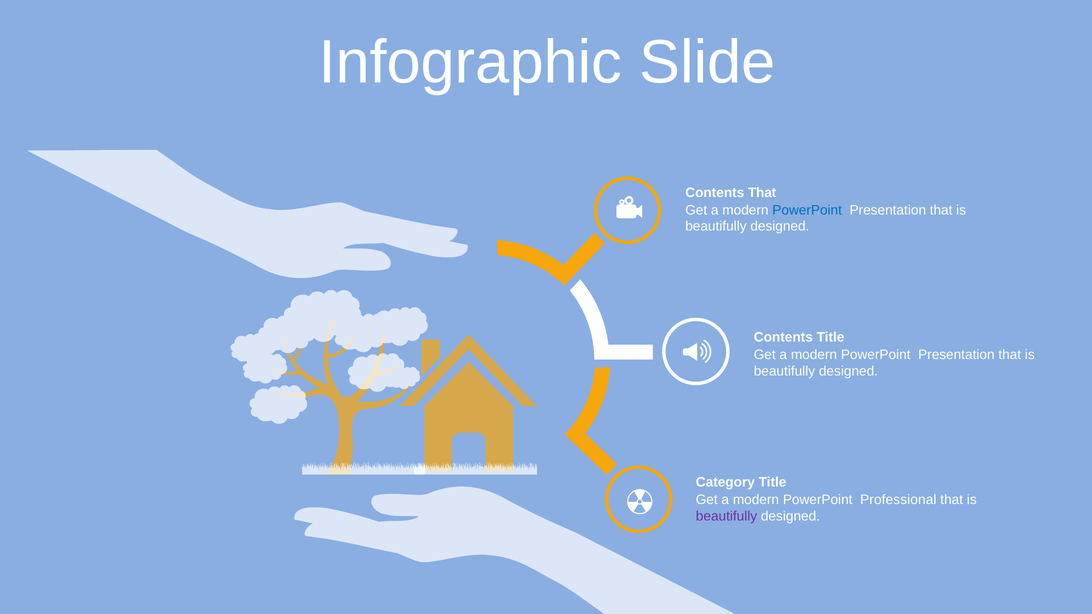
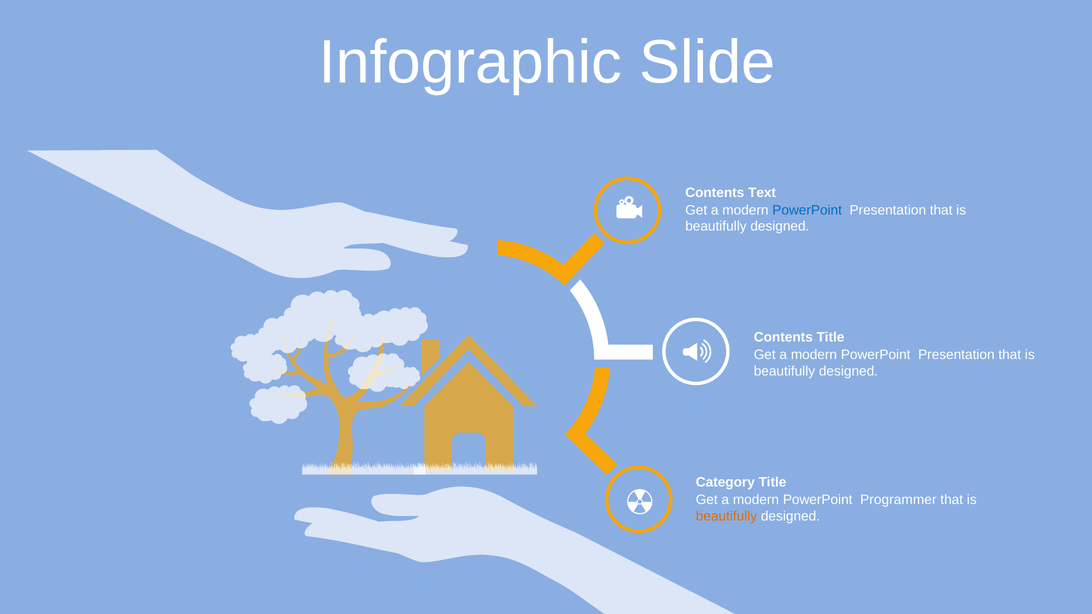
Contents That: That -> Text (762, 193)
Professional: Professional -> Programmer (898, 500)
beautifully colour: purple -> orange (727, 516)
